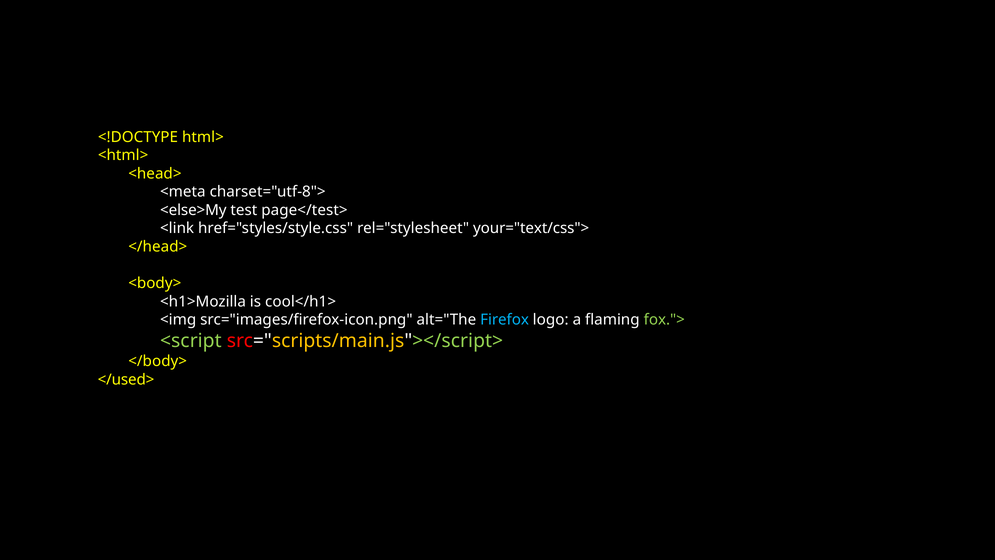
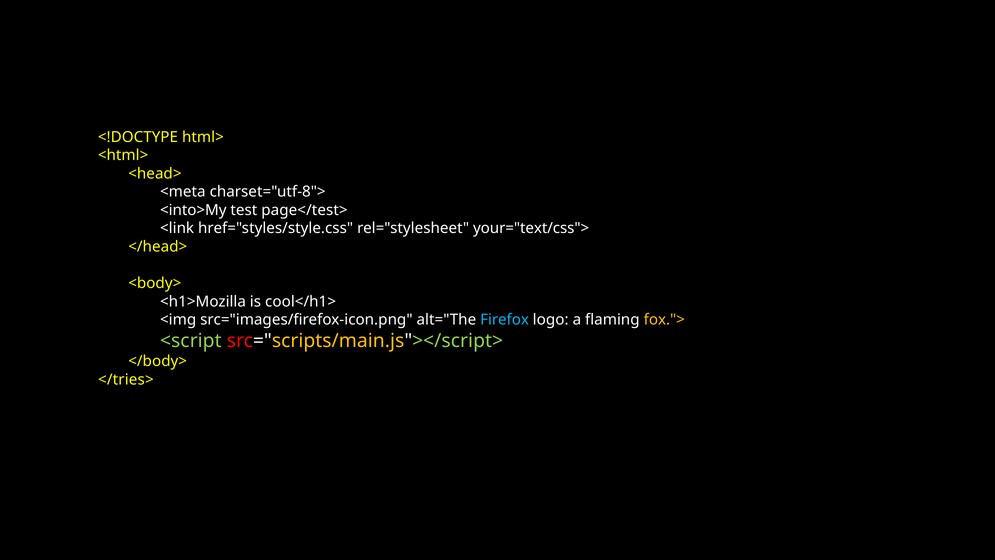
<else>My: <else>My -> <into>My (193, 210)
fox."> colour: light green -> yellow (664, 320)
</used>: </used> -> </tries> (126, 379)
